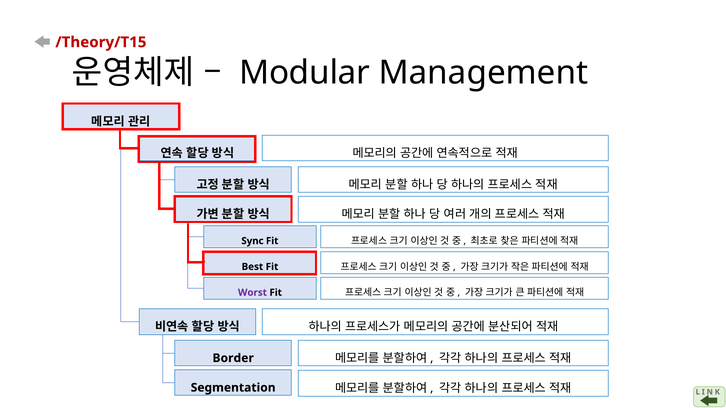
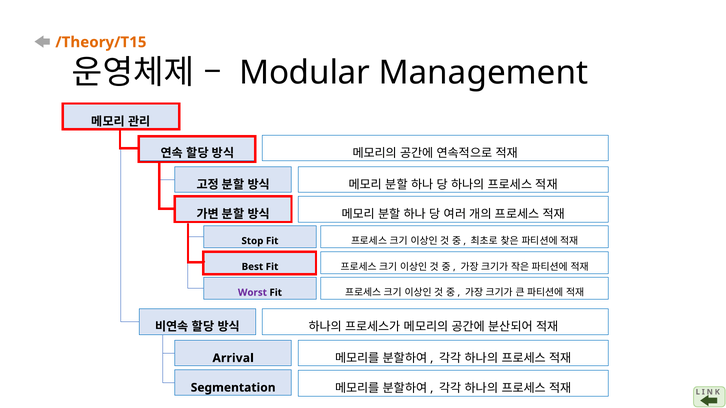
/Theory/T15 colour: red -> orange (101, 42)
Sync: Sync -> Stop (252, 241)
Border: Border -> Arrival (233, 358)
